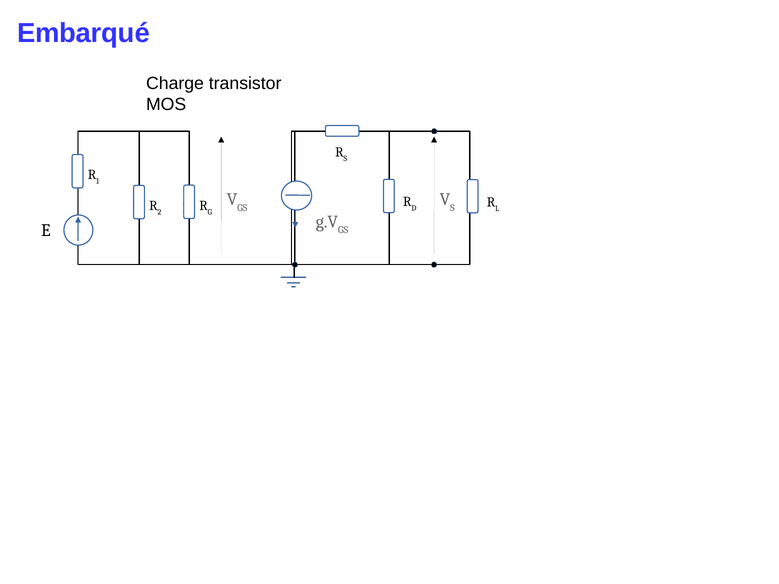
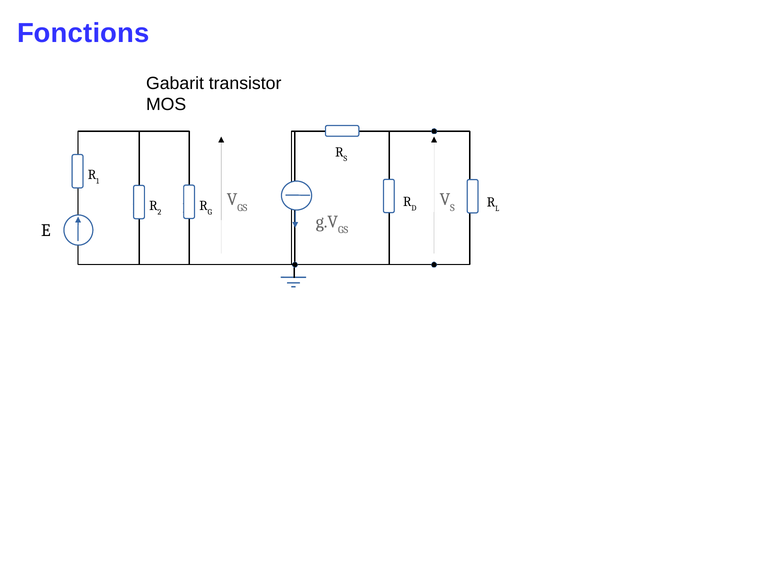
Embarqué: Embarqué -> Fonctions (83, 33)
Charge: Charge -> Gabarit (175, 83)
